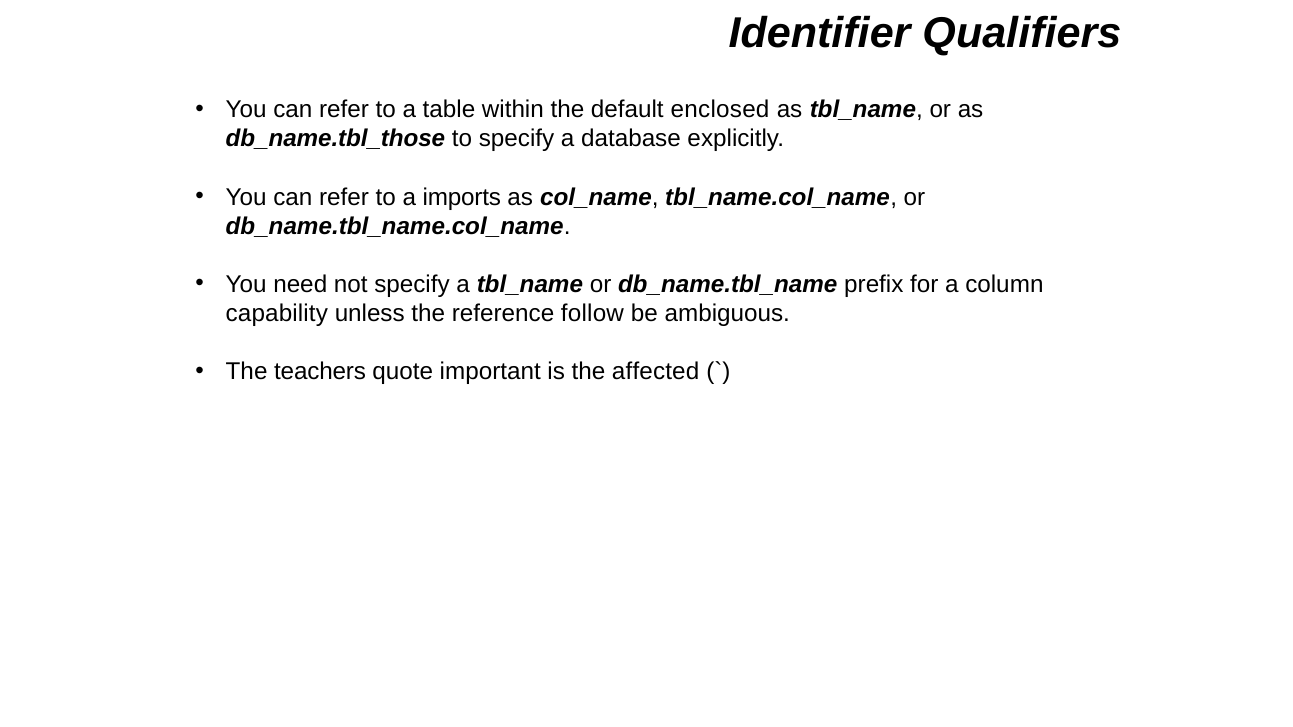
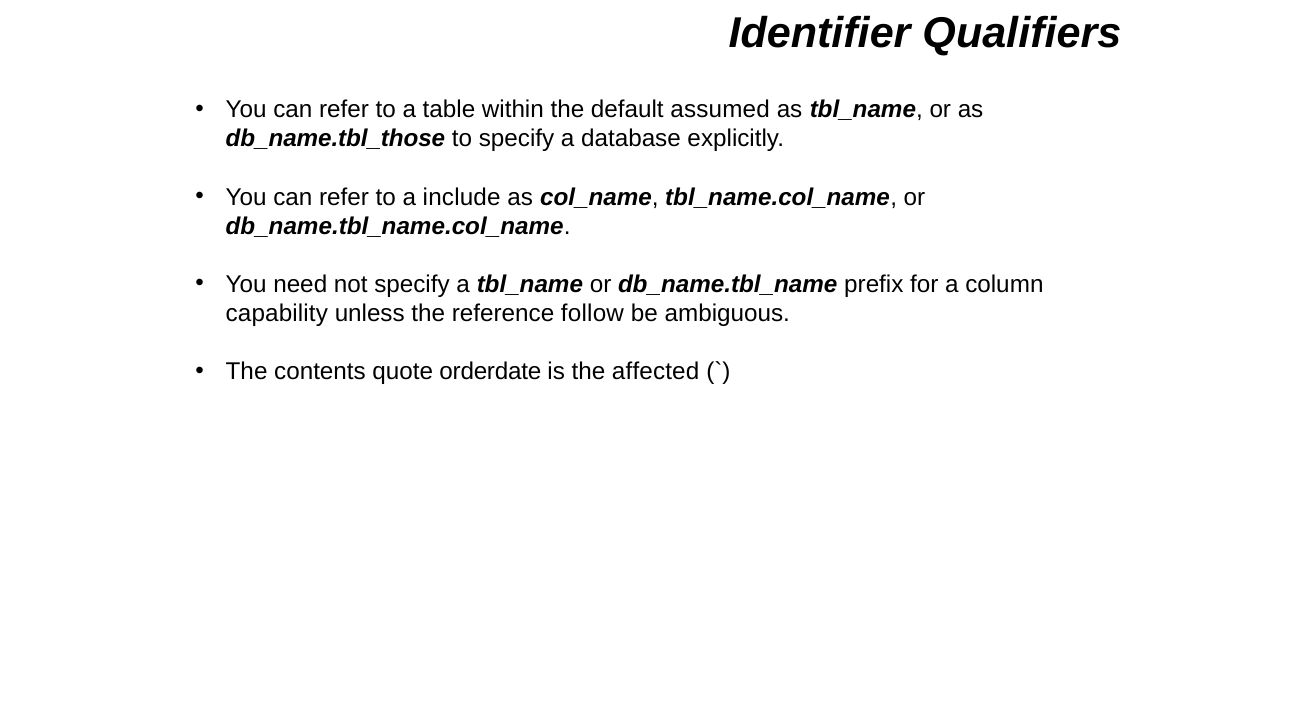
enclosed: enclosed -> assumed (720, 110)
imports: imports -> include (462, 197)
teachers: teachers -> contents (320, 372)
important: important -> orderdate (490, 372)
